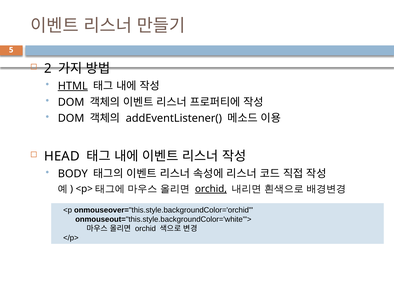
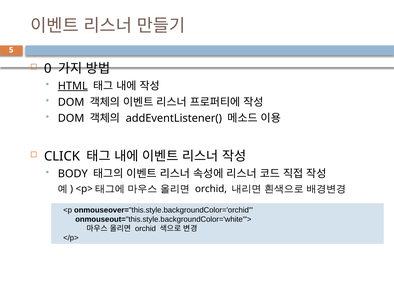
2: 2 -> 0 (48, 69)
HEAD: HEAD -> CLICK (62, 156)
orchid underline: present -> none (211, 189)
